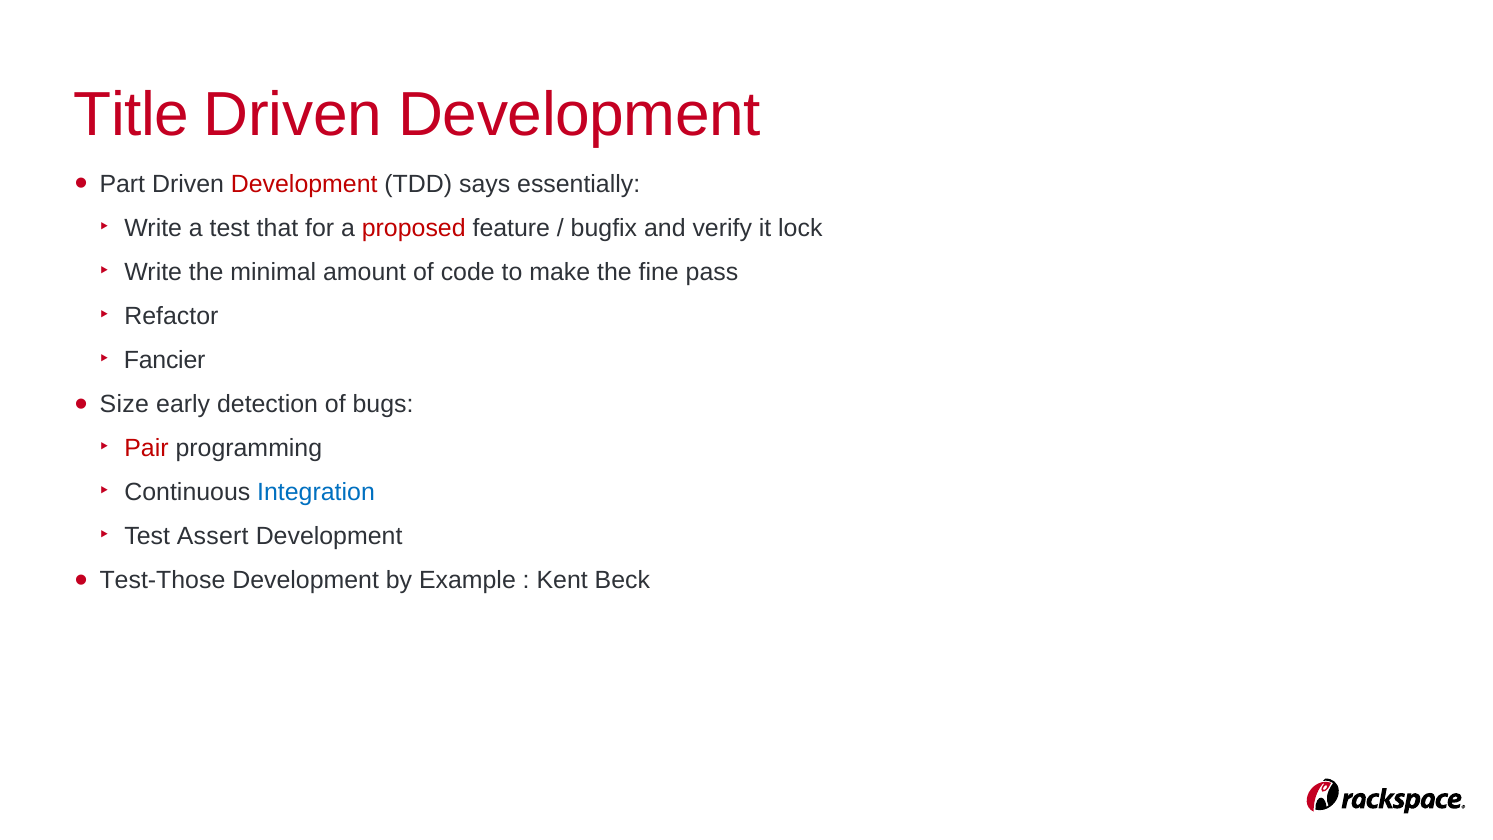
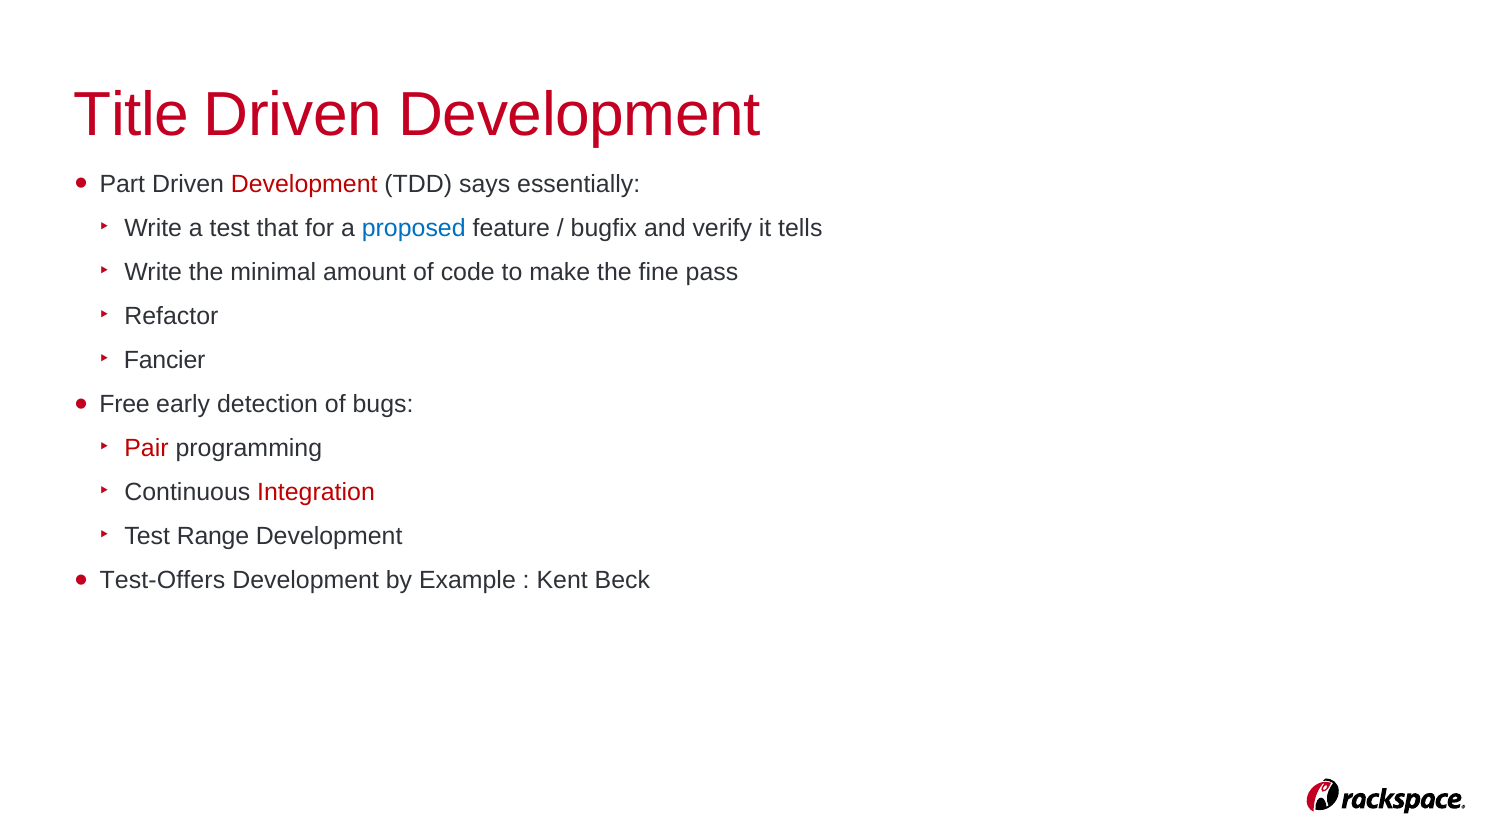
proposed colour: red -> blue (414, 228)
lock: lock -> tells (800, 228)
Size: Size -> Free (125, 404)
Integration colour: blue -> red (316, 492)
Assert: Assert -> Range (213, 536)
Test-Those: Test-Those -> Test-Offers (162, 580)
